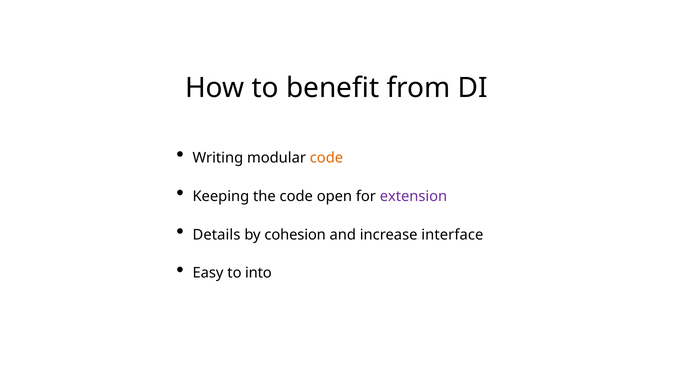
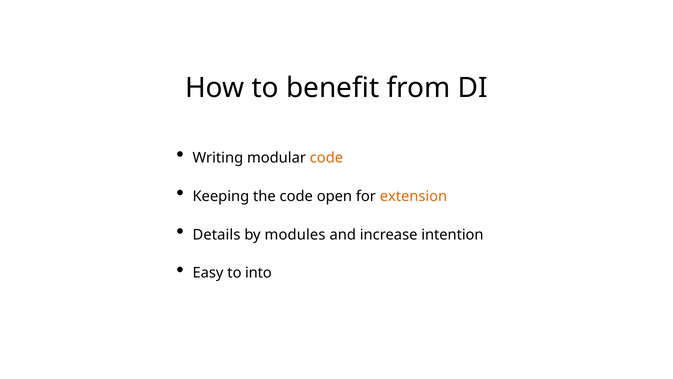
extension colour: purple -> orange (413, 196)
cohesion: cohesion -> modules (295, 234)
interface: interface -> intention (452, 234)
